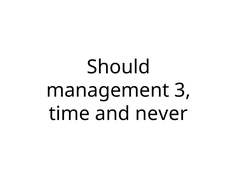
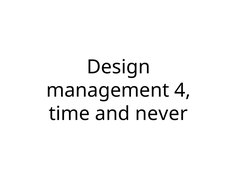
Should: Should -> Design (118, 67)
3: 3 -> 4 (182, 90)
